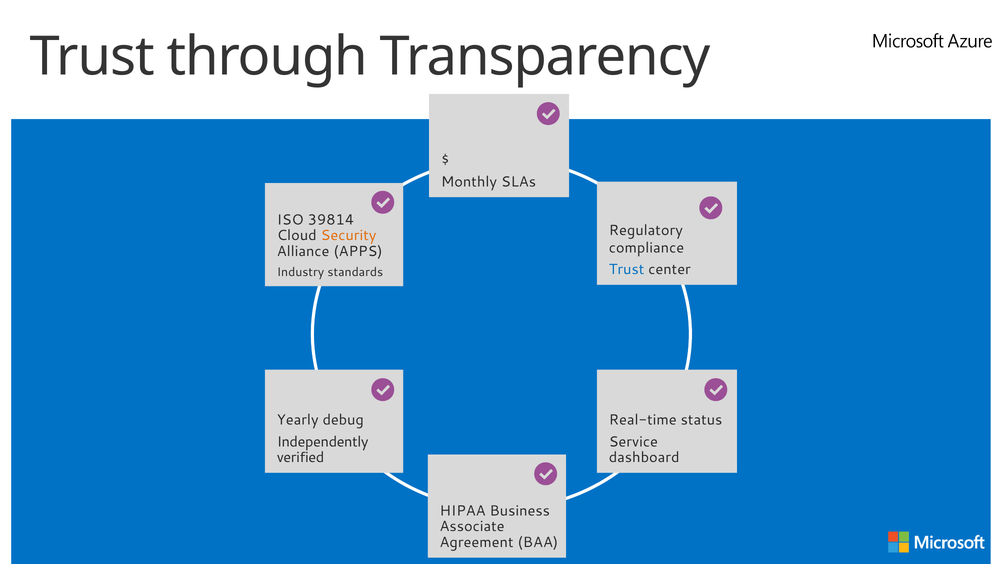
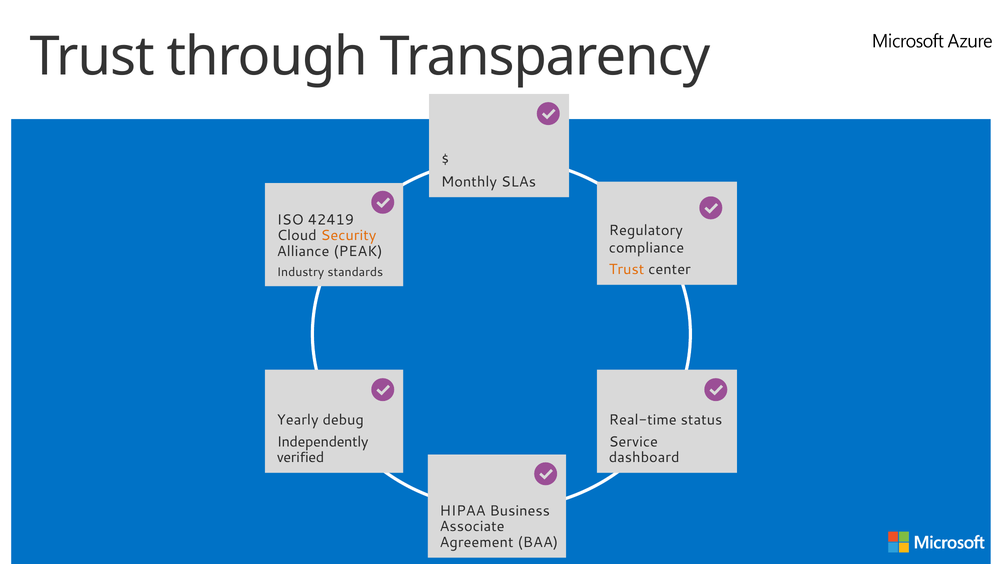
39814: 39814 -> 42419 (331, 220)
APPS: APPS -> PEAK (358, 251)
Trust colour: blue -> orange (627, 269)
